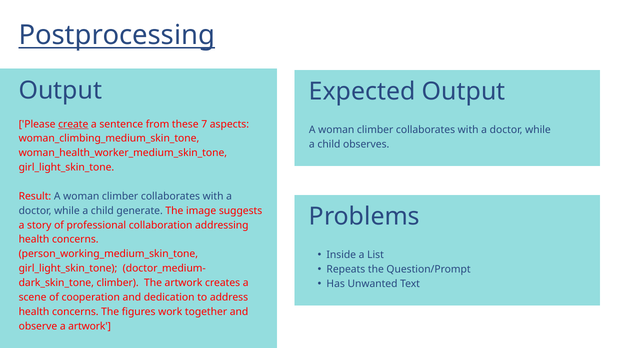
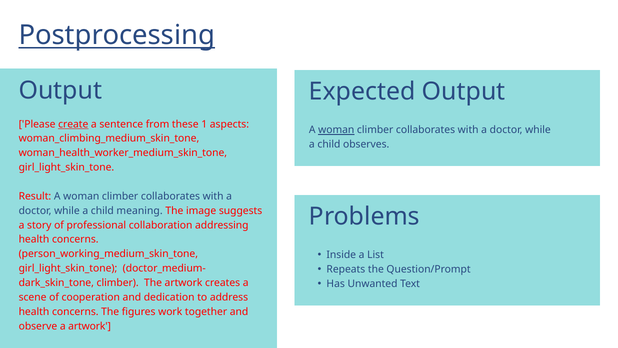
7: 7 -> 1 (204, 124)
woman underline: none -> present (336, 130)
generate: generate -> meaning (140, 210)
